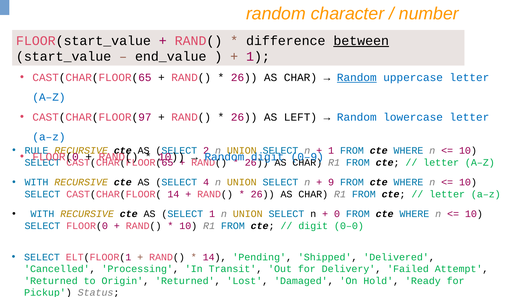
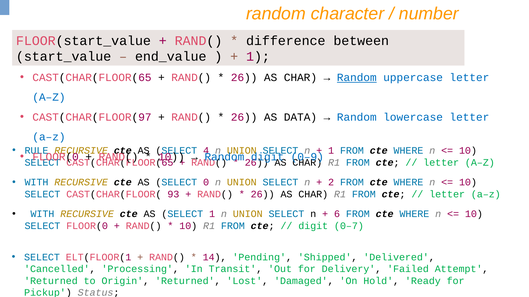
between underline: present -> none (361, 41)
LEFT: LEFT -> DATA (300, 117)
2: 2 -> 4 (206, 151)
4: 4 -> 0 (206, 183)
9: 9 -> 2 (331, 183)
CAST(CHAR(FLOOR( 14: 14 -> 93 (173, 195)
0: 0 -> 6 (337, 214)
0–0: 0–0 -> 0–7 (349, 226)
